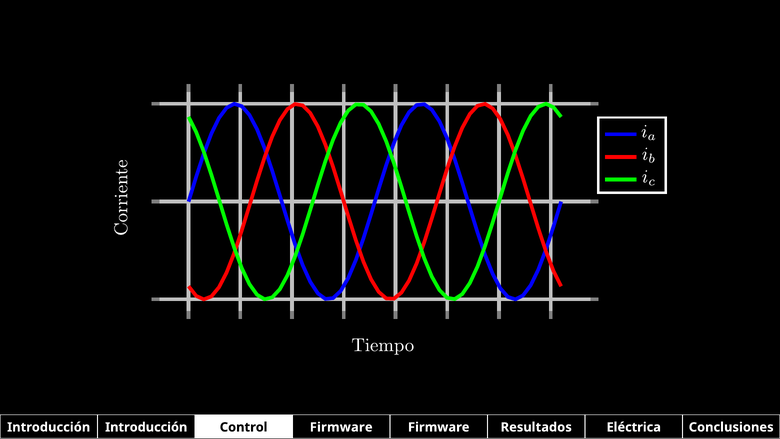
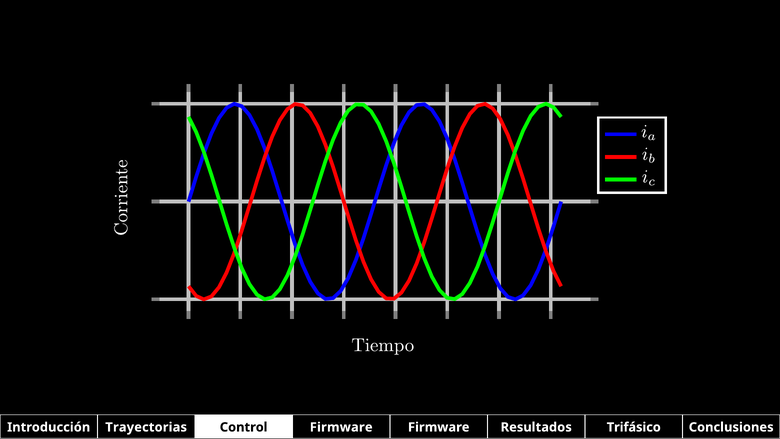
Introducción Introducción: Introducción -> Trayectorias (146, 427)
Eléctrica: Eléctrica -> Trifásico (634, 427)
